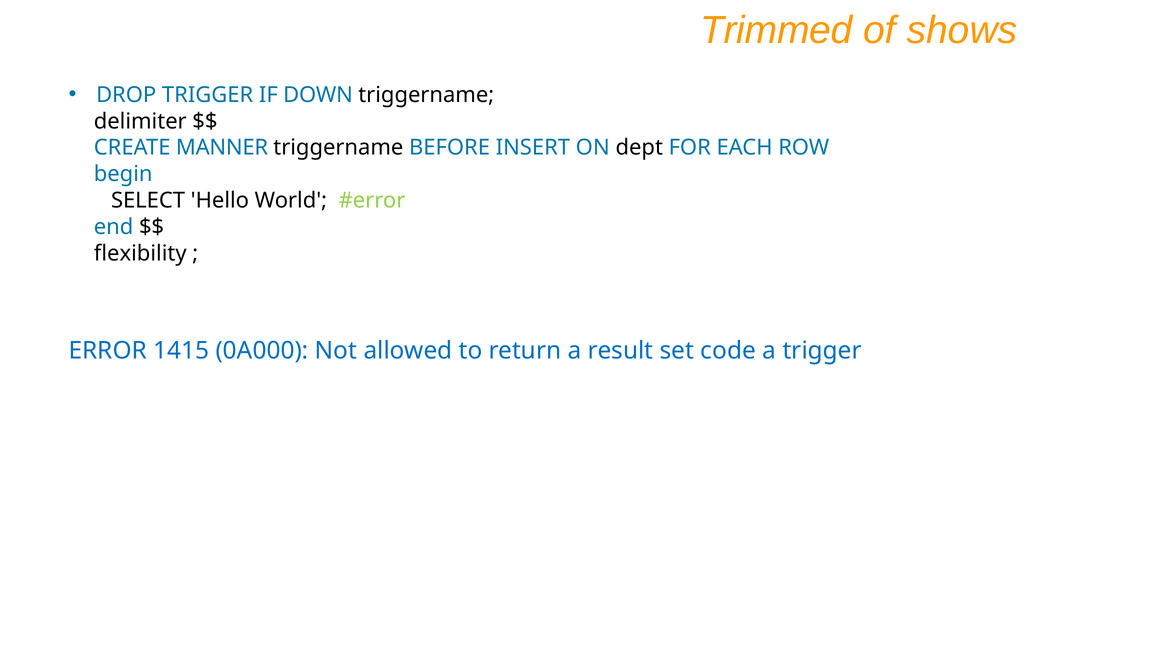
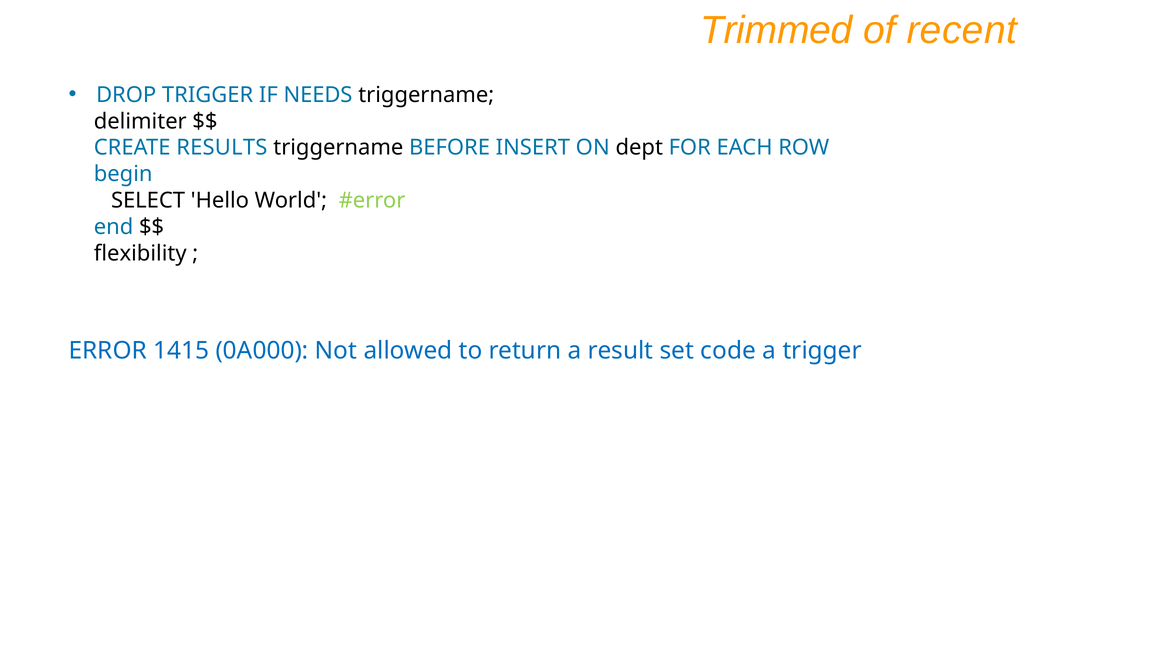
shows: shows -> recent (962, 31)
DOWN: DOWN -> NEEDS (318, 95)
MANNER: MANNER -> RESULTS (222, 148)
